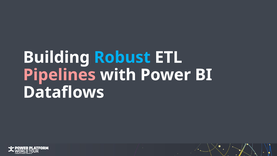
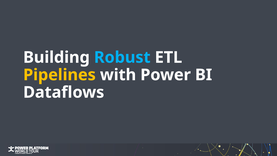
Pipelines colour: pink -> yellow (59, 75)
